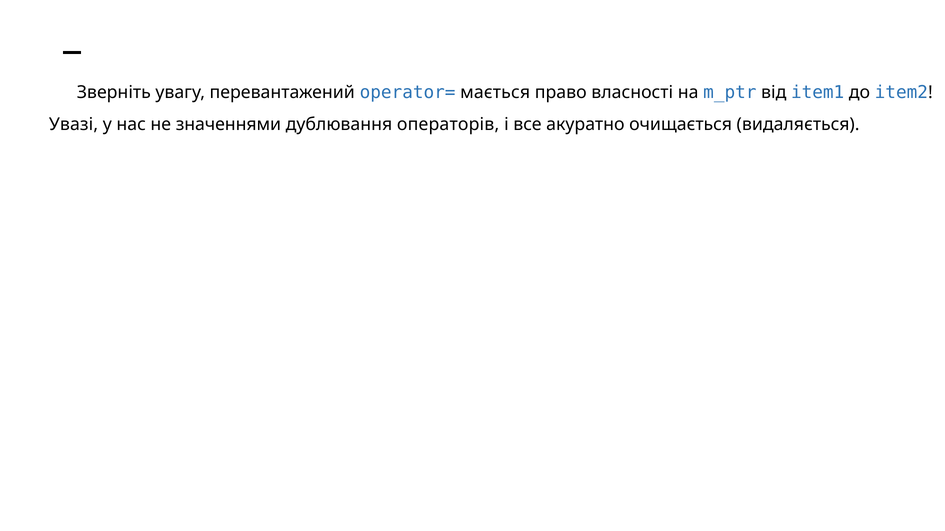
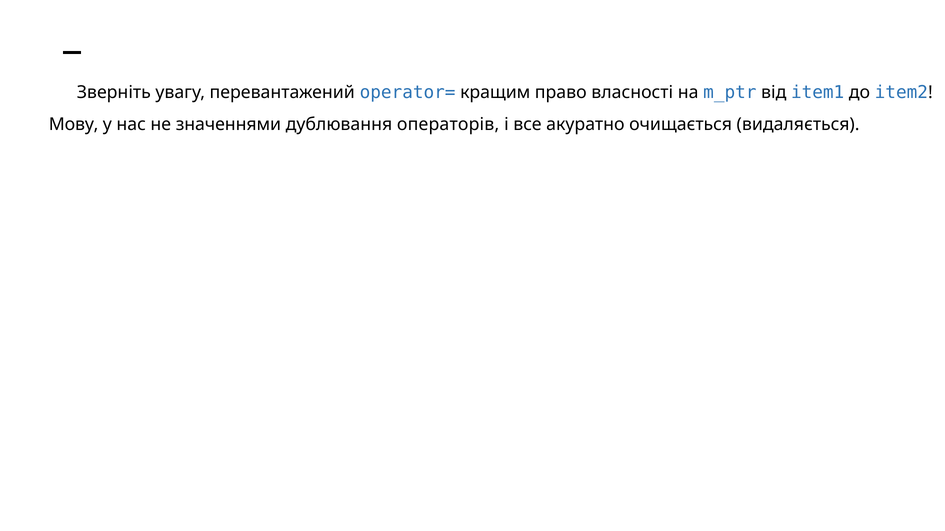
мається: мається -> кращим (495, 93)
Увазі: Увазі -> Мову (74, 124)
